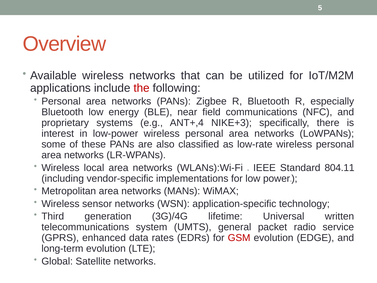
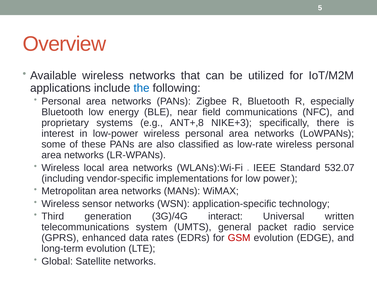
the colour: red -> blue (142, 88)
ANT+,4: ANT+,4 -> ANT+,8 (187, 123)
804.11: 804.11 -> 532.07 (340, 168)
lifetime: lifetime -> interact (225, 216)
